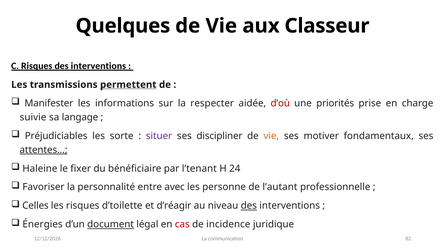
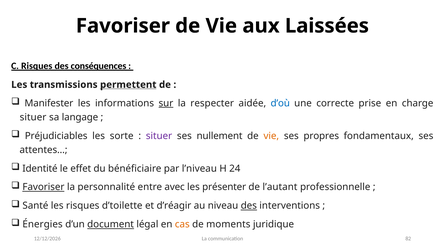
Quelques: Quelques -> Favoriser (123, 26)
Classeur: Classeur -> Laissées (327, 26)
interventions: interventions -> conséquences (99, 66)
sur underline: none -> present (166, 103)
d’où colour: red -> blue (280, 103)
priorités: priorités -> correcte (335, 103)
suivie: suivie -> situer (33, 117)
discipliner: discipliner -> nullement (220, 136)
motiver: motiver -> propres (321, 136)
attentes… underline: present -> none (44, 150)
Haleine: Haleine -> Identité (40, 169)
fixer: fixer -> effet (81, 169)
l’tenant: l’tenant -> l’niveau (199, 169)
Favoriser underline: none -> present (43, 187)
personne: personne -> présenter (224, 187)
Celles: Celles -> Santé (35, 206)
cas colour: red -> orange (182, 225)
incidence: incidence -> moments (228, 225)
